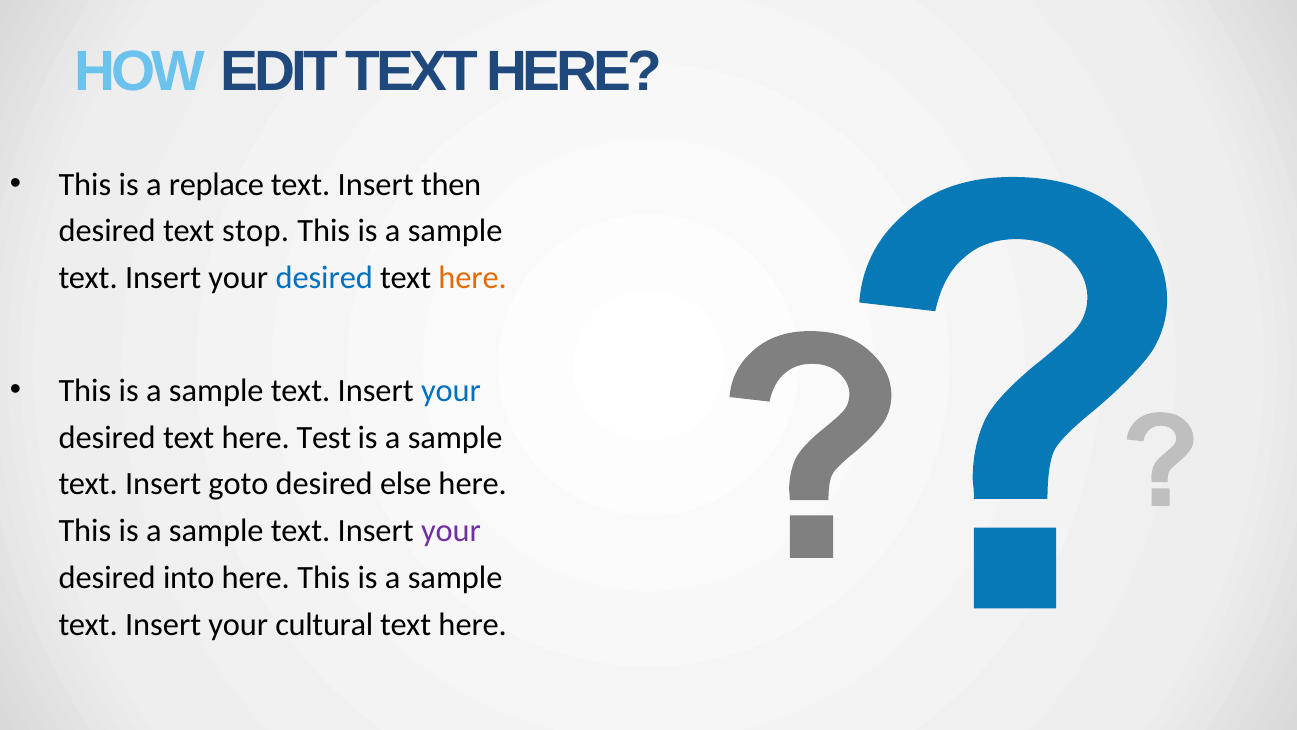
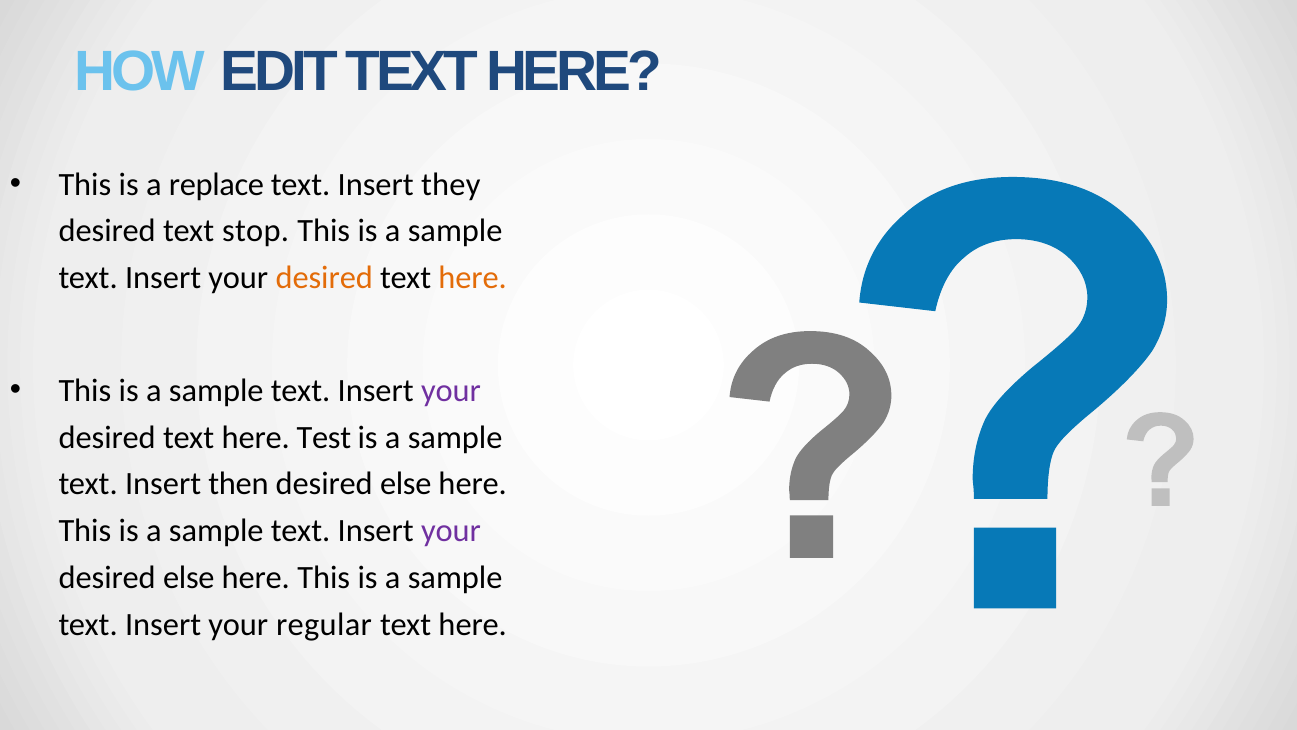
then: then -> they (451, 184)
desired colour: blue -> orange (324, 278)
your colour: blue -> purple (451, 391)
goto: goto -> then (239, 484)
into: into -> else (189, 577)
cultural: cultural -> regular (324, 624)
